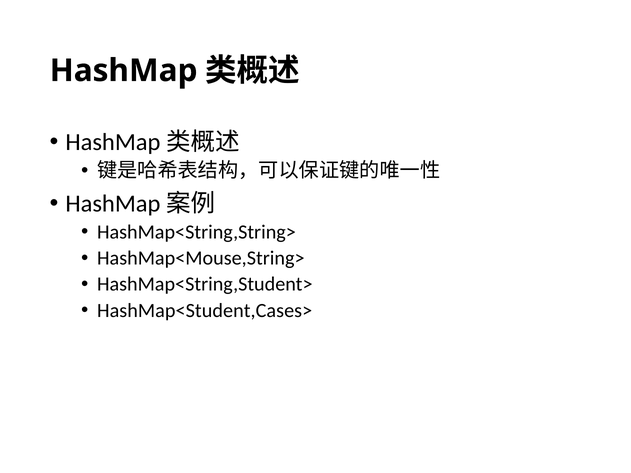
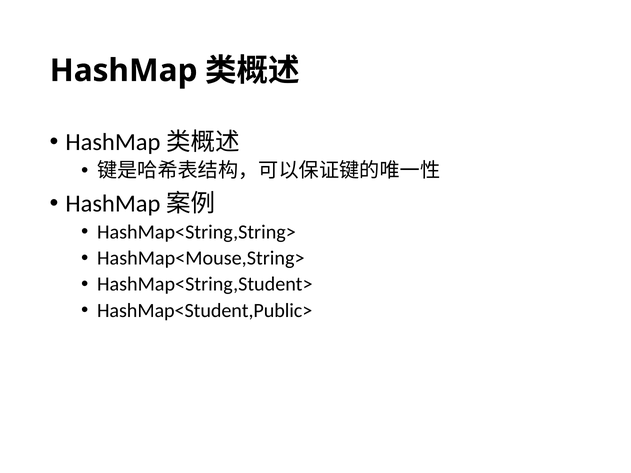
HashMap<Student,Cases>: HashMap<Student,Cases> -> HashMap<Student,Public> (205, 311)
